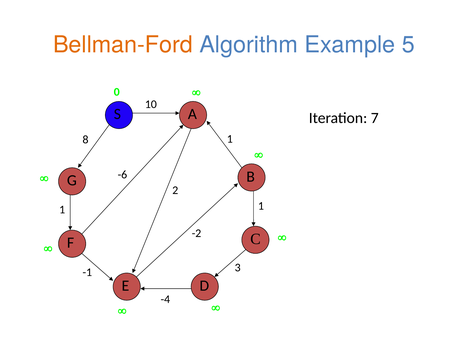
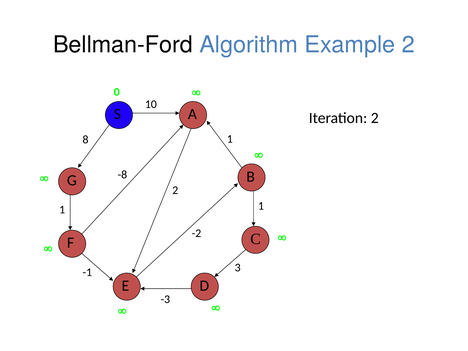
Bellman-Ford colour: orange -> black (123, 45)
Example 5: 5 -> 2 (408, 45)
Iteration 7: 7 -> 2 (375, 118)
-6: -6 -> -8 (122, 175)
-4: -4 -> -3 (165, 299)
